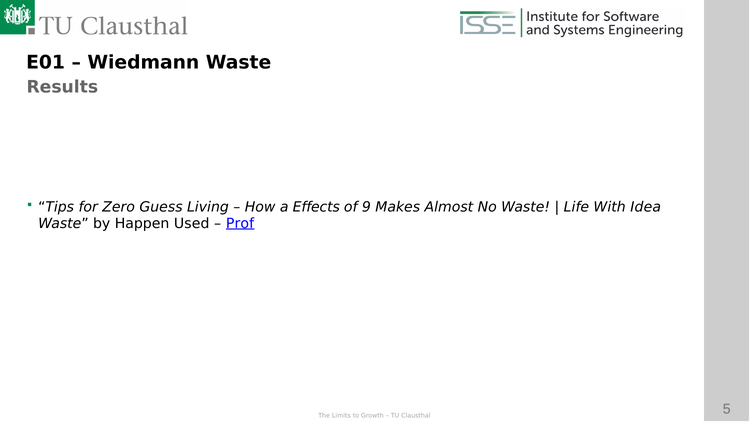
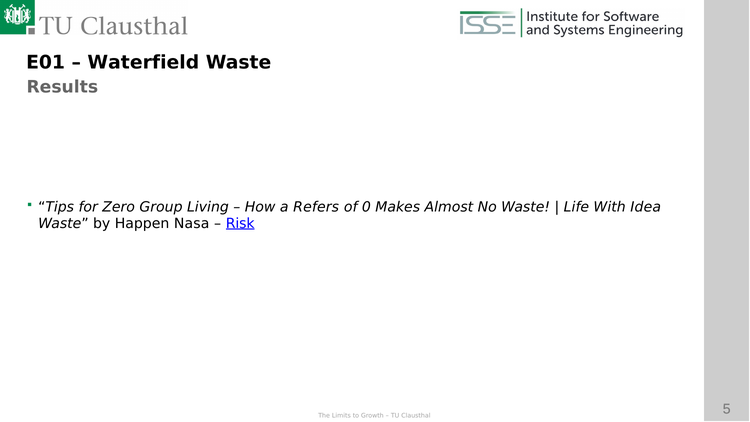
Wiedmann: Wiedmann -> Waterfield (143, 62)
Guess: Guess -> Group (161, 207)
Effects: Effects -> Refers (316, 207)
9: 9 -> 0 (366, 207)
Used: Used -> Nasa (192, 224)
Prof: Prof -> Risk (240, 224)
